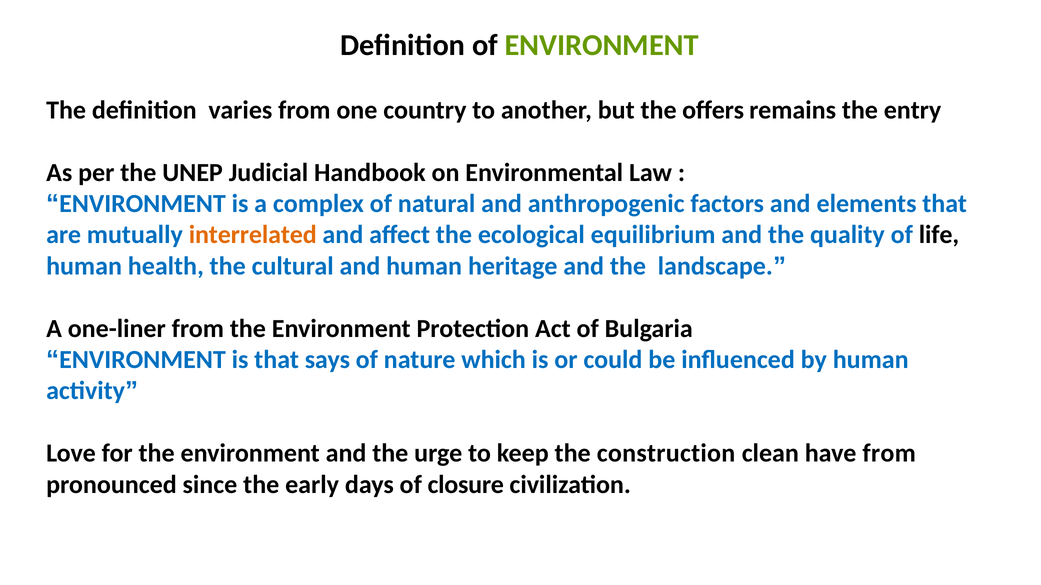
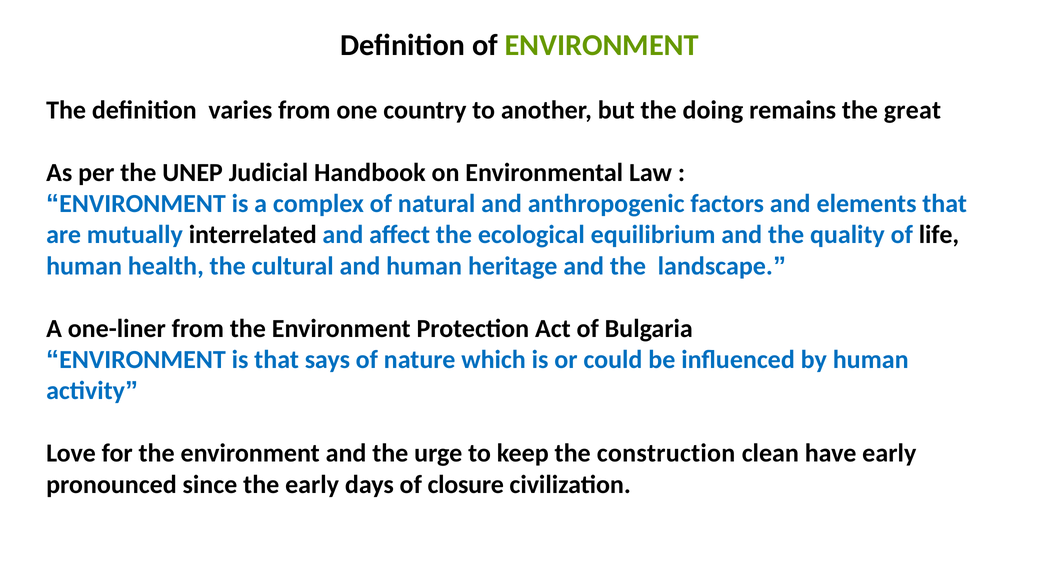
offers: offers -> doing (713, 110)
entry: entry -> great (912, 110)
interrelated colour: orange -> black (253, 235)
have from: from -> early (889, 454)
